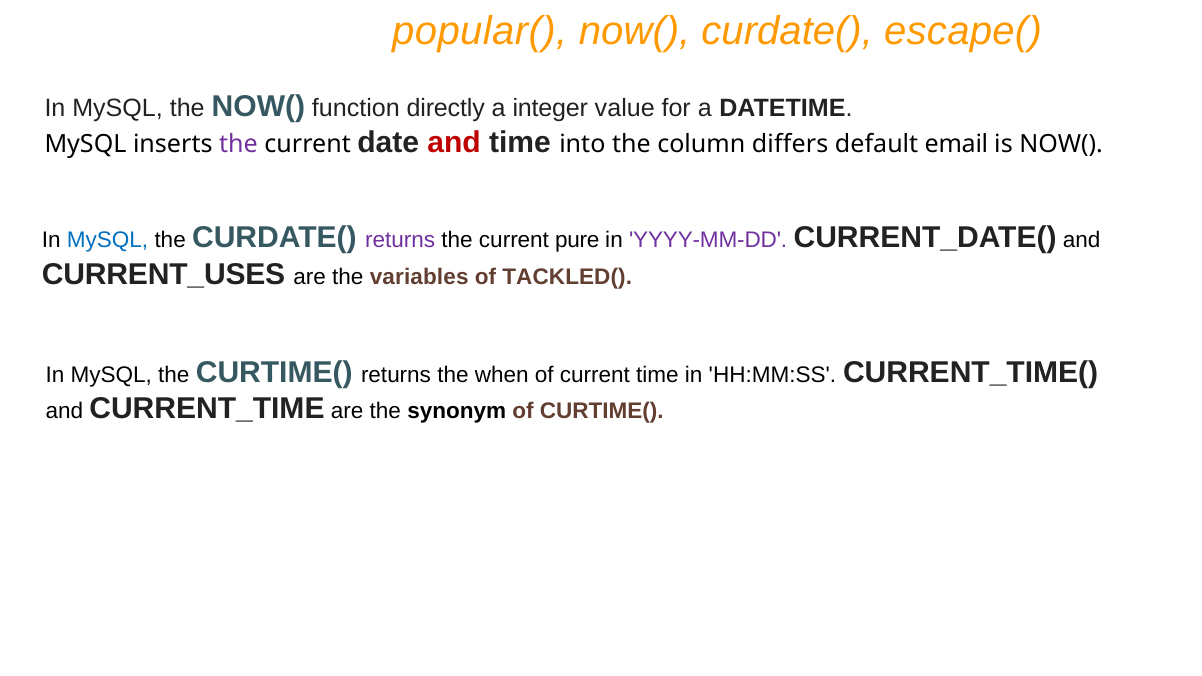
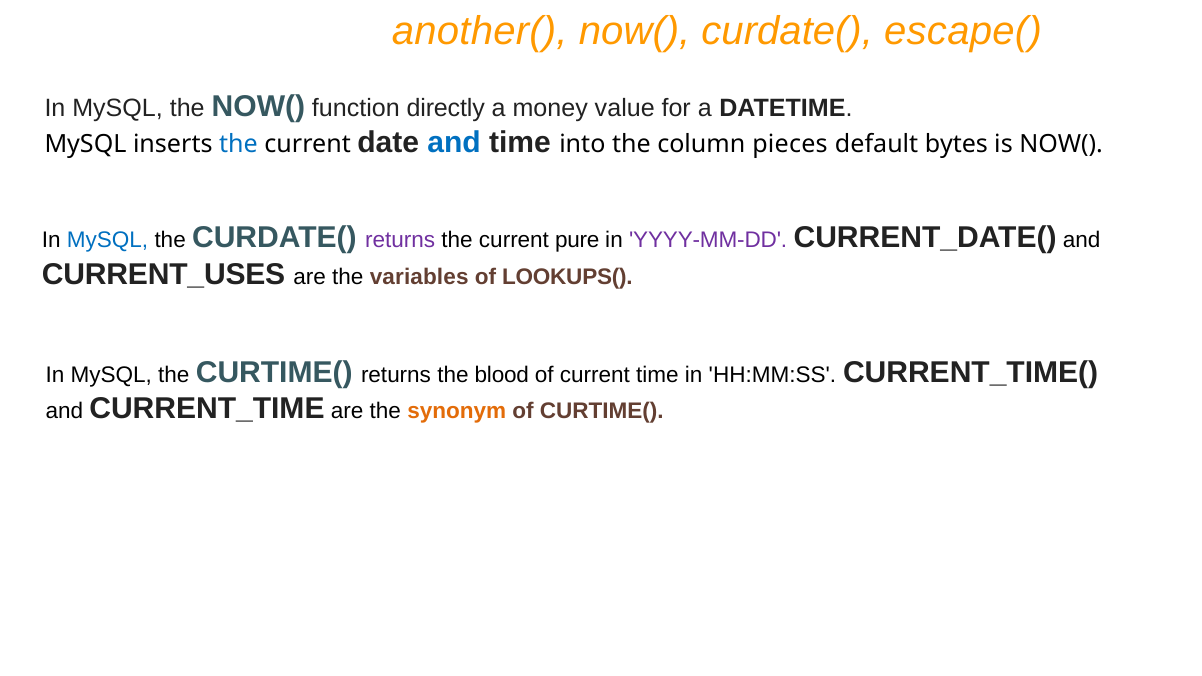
popular(: popular( -> another( (480, 31)
integer: integer -> money (550, 108)
the colour: purple -> blue (238, 144)
and colour: red -> blue (454, 143)
differs: differs -> pieces (790, 144)
email: email -> bytes (956, 144)
TACKLED(: TACKLED( -> LOOKUPS( (567, 277)
when: when -> blood (502, 375)
synonym colour: black -> orange (457, 412)
